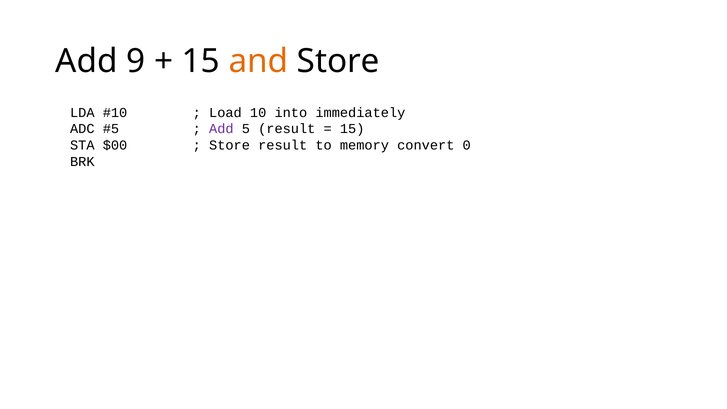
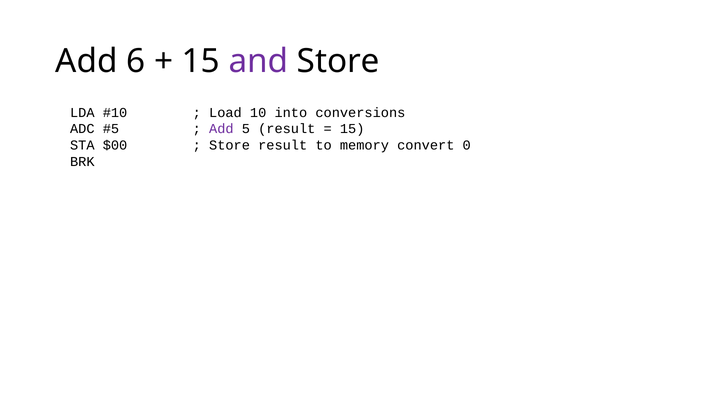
9: 9 -> 6 (136, 61)
and colour: orange -> purple (258, 61)
immediately: immediately -> conversions (360, 113)
